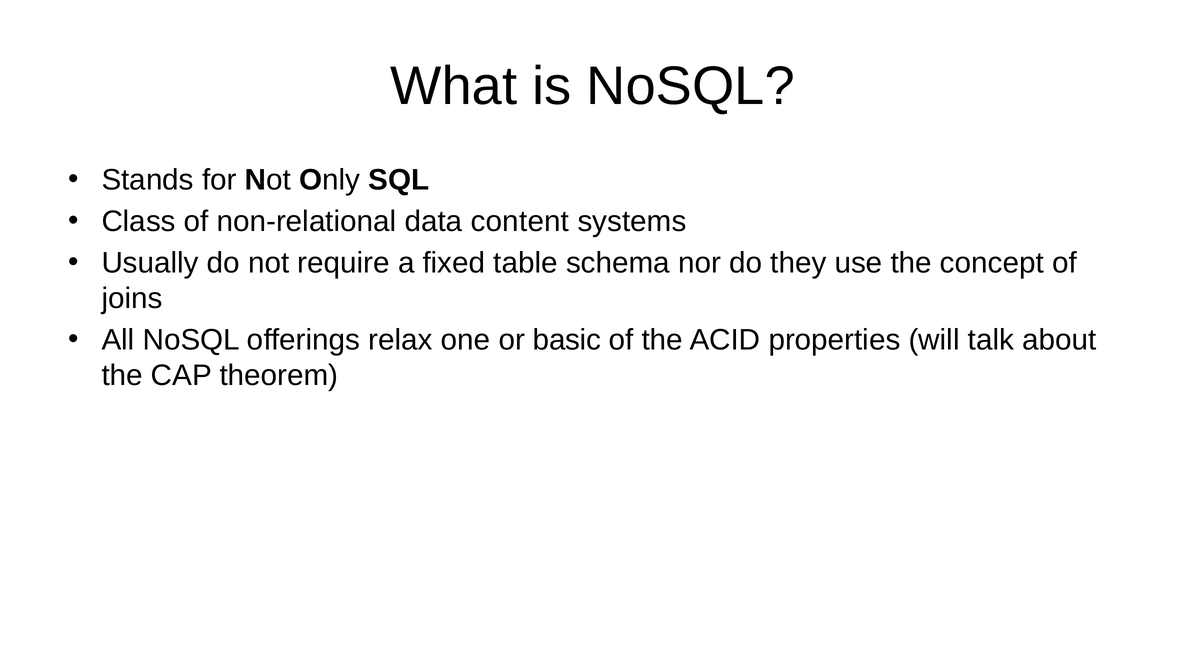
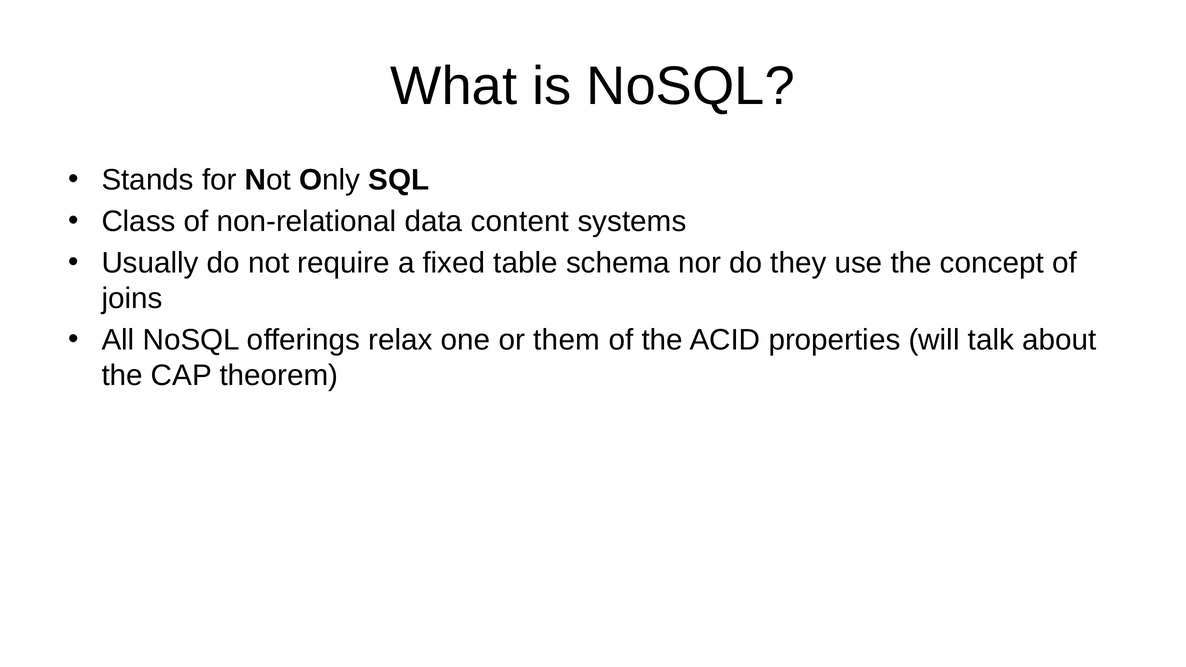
basic: basic -> them (567, 340)
